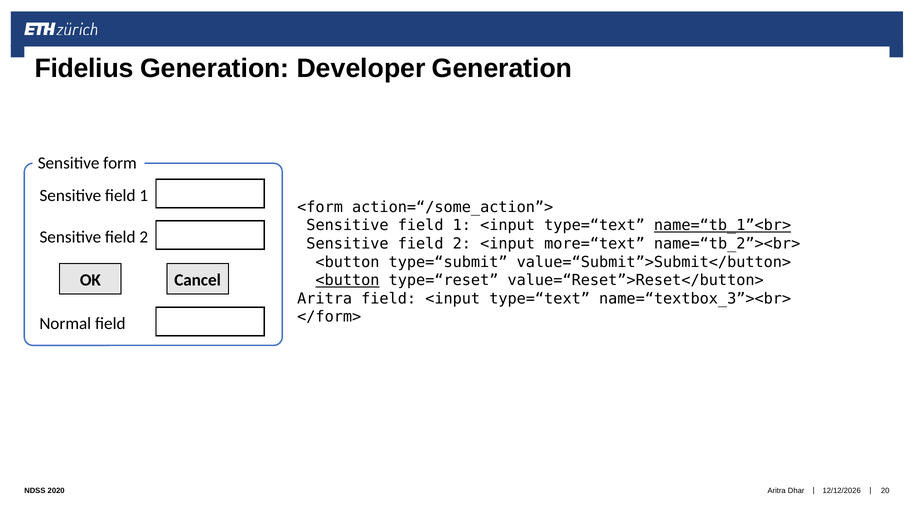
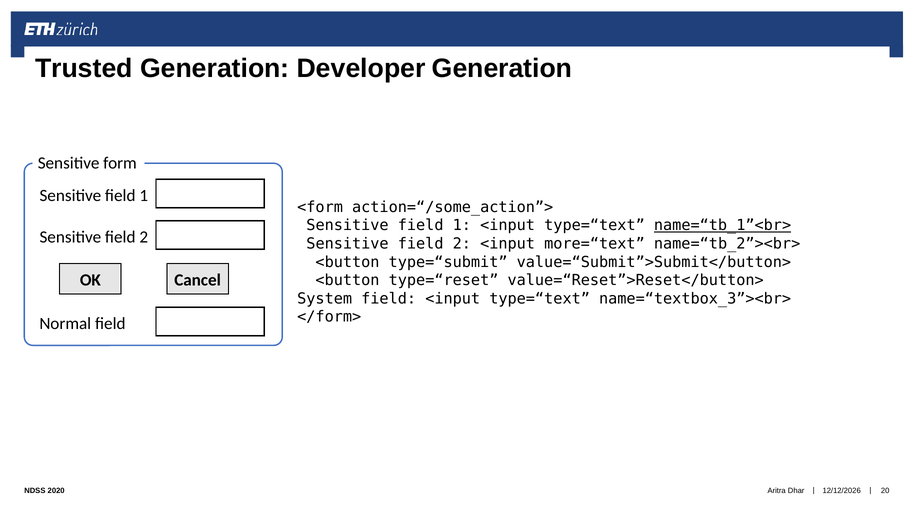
Fidelius: Fidelius -> Trusted (84, 68)
<button underline: present -> none (347, 280)
Aritra: Aritra -> System (325, 299)
